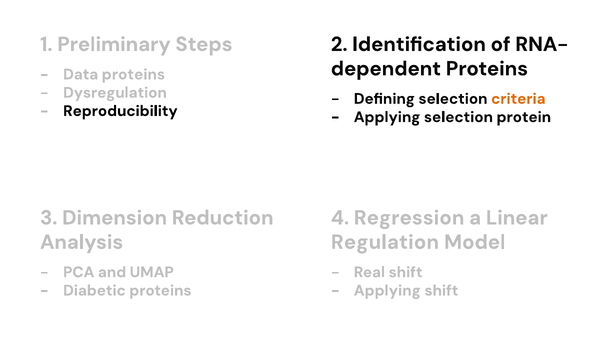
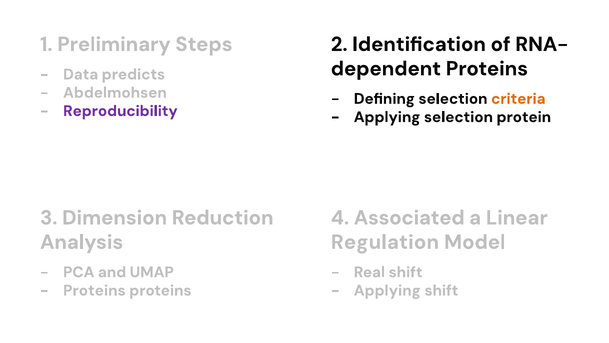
Data proteins: proteins -> predicts (133, 74)
Dysregulation: Dysregulation -> Abdelmohsen (115, 93)
Reproducibility colour: black -> purple (120, 111)
Regression: Regression -> Associated (409, 217)
Diabetic: Diabetic -> Proteins (94, 290)
